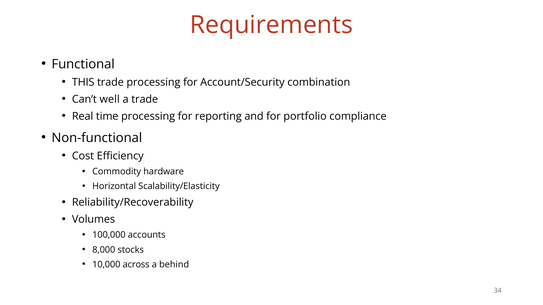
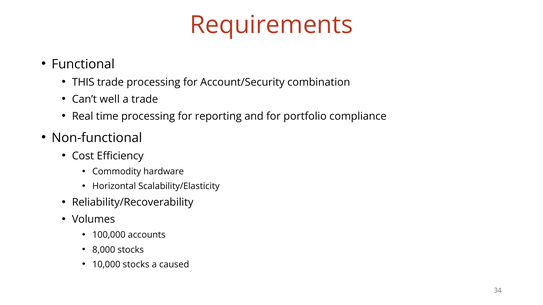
10,000 across: across -> stocks (136, 265)
behind: behind -> caused (174, 265)
